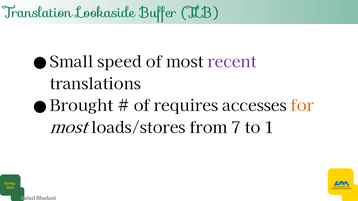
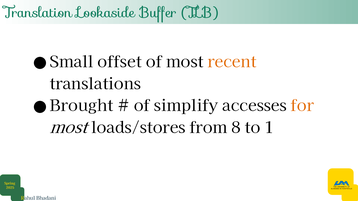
speed: speed -> offset (120, 62)
recent colour: purple -> orange (232, 62)
requires: requires -> simplify (186, 106)
7: 7 -> 8 (236, 128)
